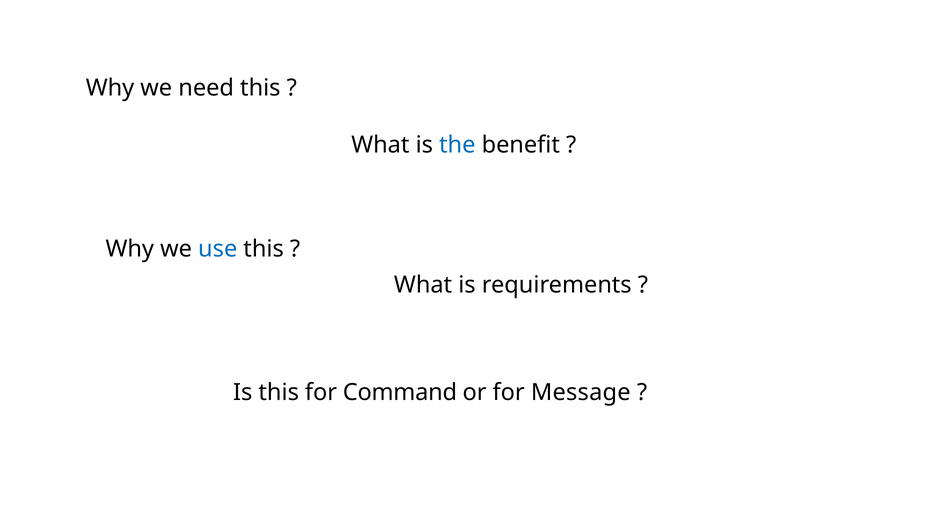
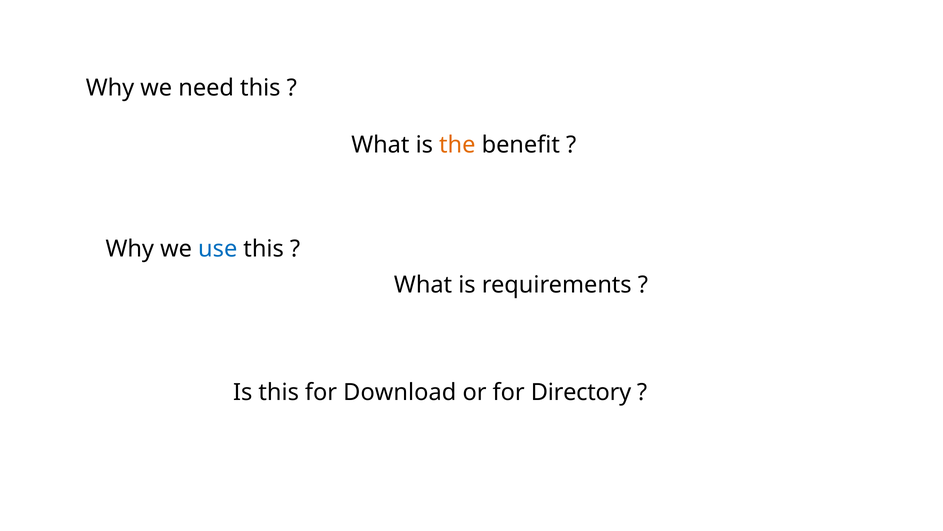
the colour: blue -> orange (457, 145)
Command: Command -> Download (400, 392)
Message: Message -> Directory (581, 392)
